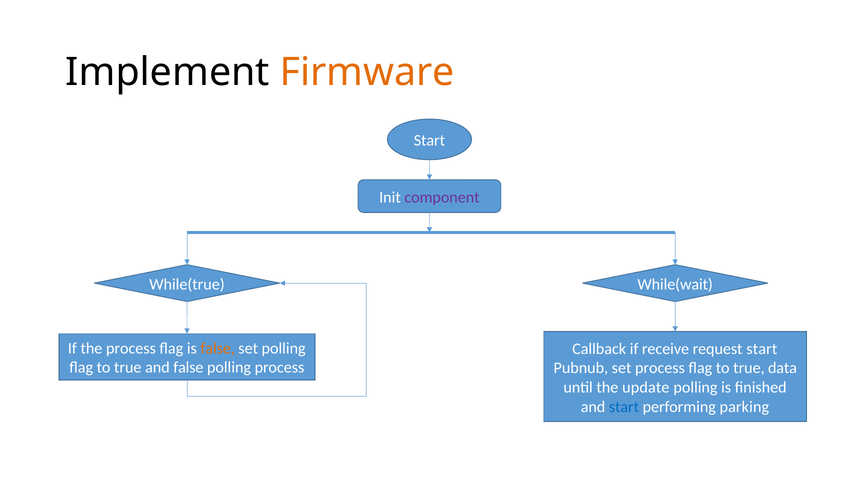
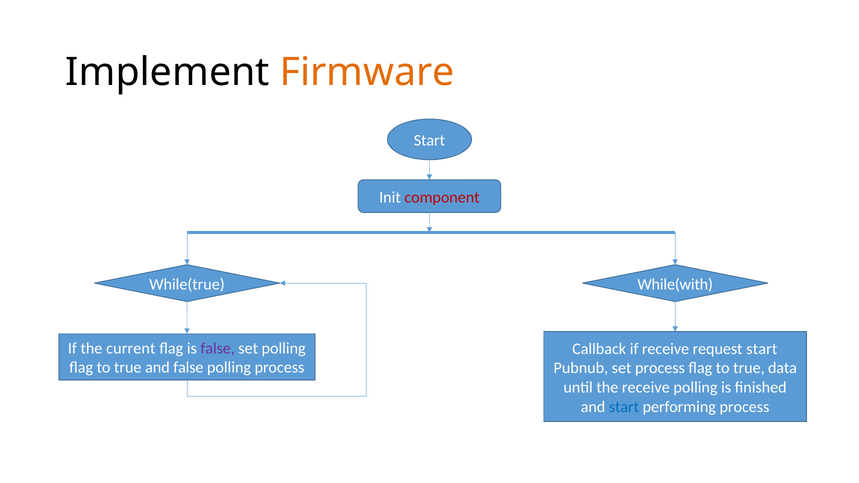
component colour: purple -> red (442, 197)
While(wait: While(wait -> While(with (675, 284)
the process: process -> current (131, 348)
false colour: orange -> purple (218, 348)
the update: update -> receive (646, 388)
performing parking: parking -> process (744, 407)
